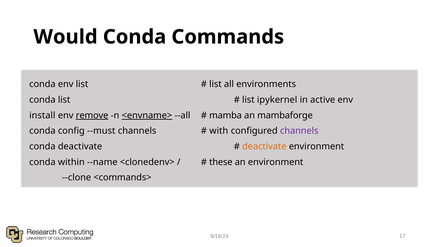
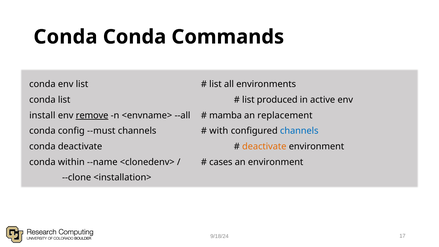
Would: Would -> Conda (65, 37)
ipykernel: ipykernel -> produced (277, 100)
<envname> underline: present -> none (147, 115)
mambaforge: mambaforge -> replacement (285, 115)
channels colour: purple -> blue (299, 131)
these: these -> cases (221, 162)
<commands>: <commands> -> <installation> (122, 178)
